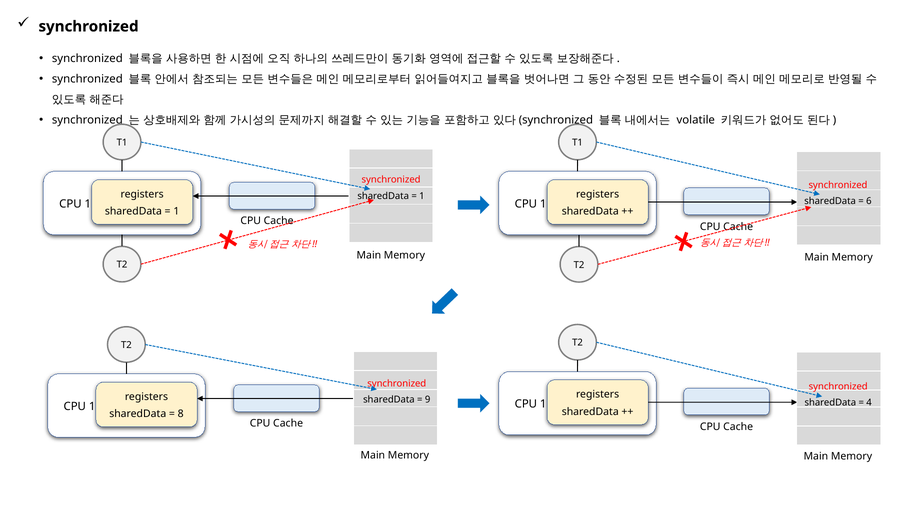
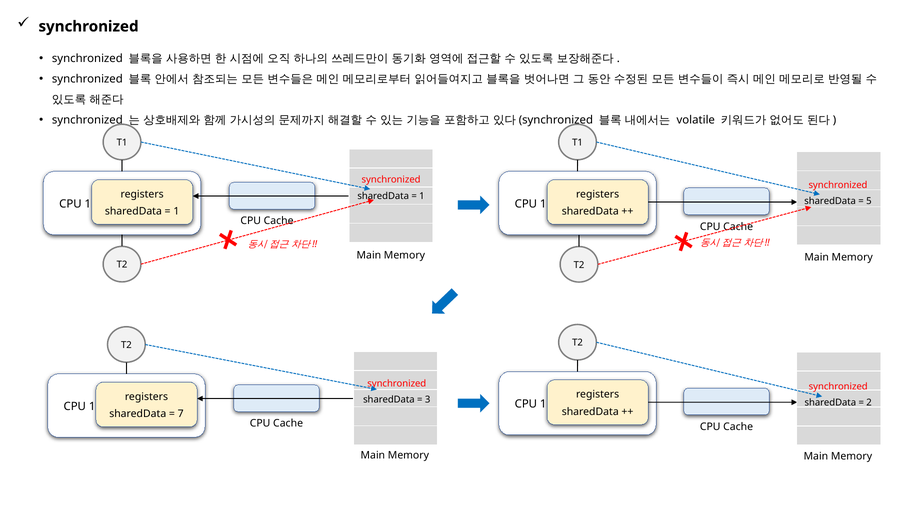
6: 6 -> 5 (869, 201)
9: 9 -> 3 (428, 400)
4: 4 -> 2 (869, 403)
8: 8 -> 7 (181, 414)
